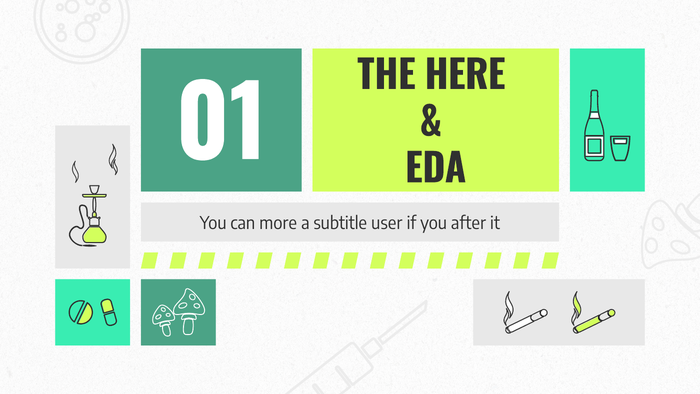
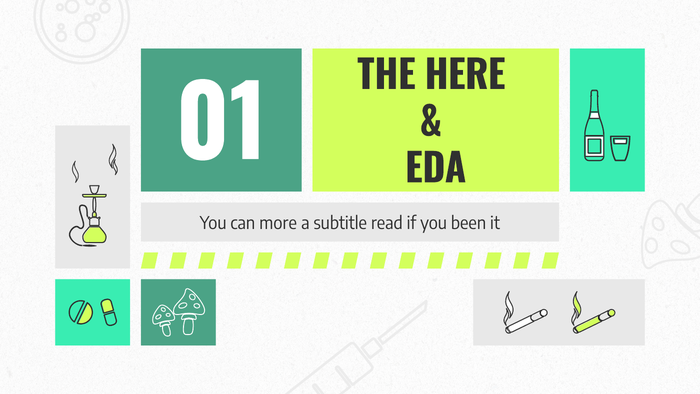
user: user -> read (387, 223)
after: after -> been (469, 223)
